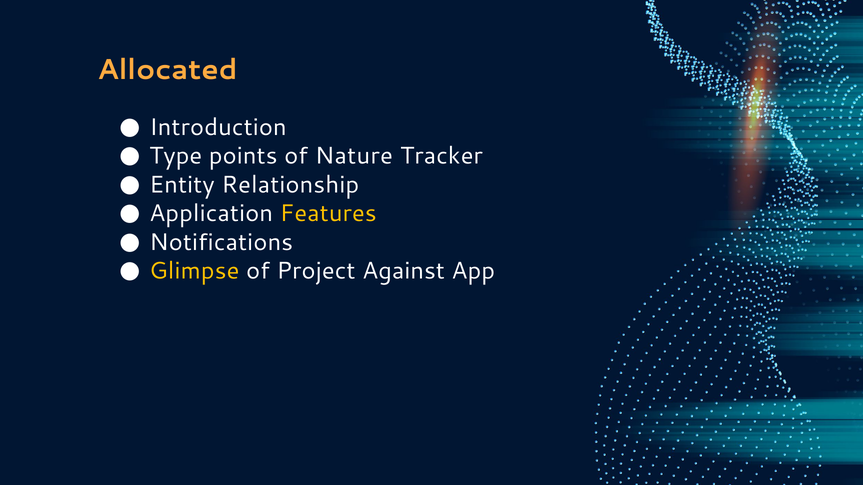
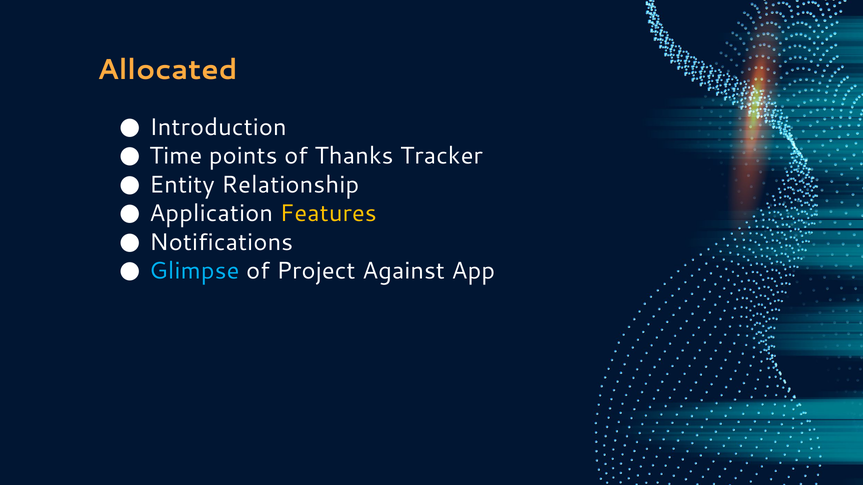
Type: Type -> Time (176, 156)
Nature: Nature -> Thanks (354, 156)
Glimpse colour: yellow -> light blue (194, 271)
